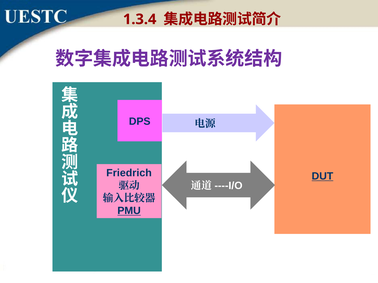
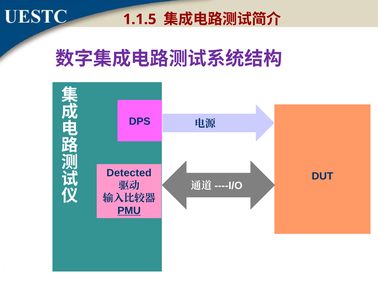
1.3.4: 1.3.4 -> 1.1.5 (140, 19)
Friedrich: Friedrich -> Detected (129, 173)
DUT underline: present -> none (322, 177)
